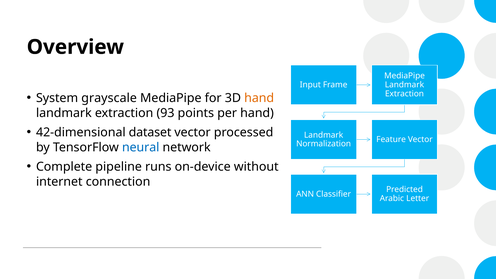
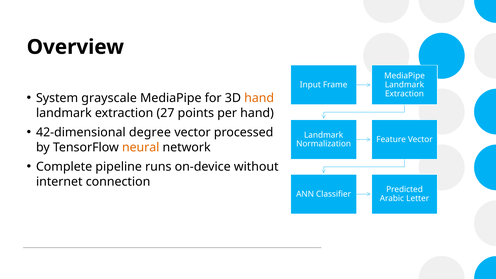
93: 93 -> 27 (166, 113)
dataset: dataset -> degree (150, 132)
neural colour: blue -> orange (141, 147)
